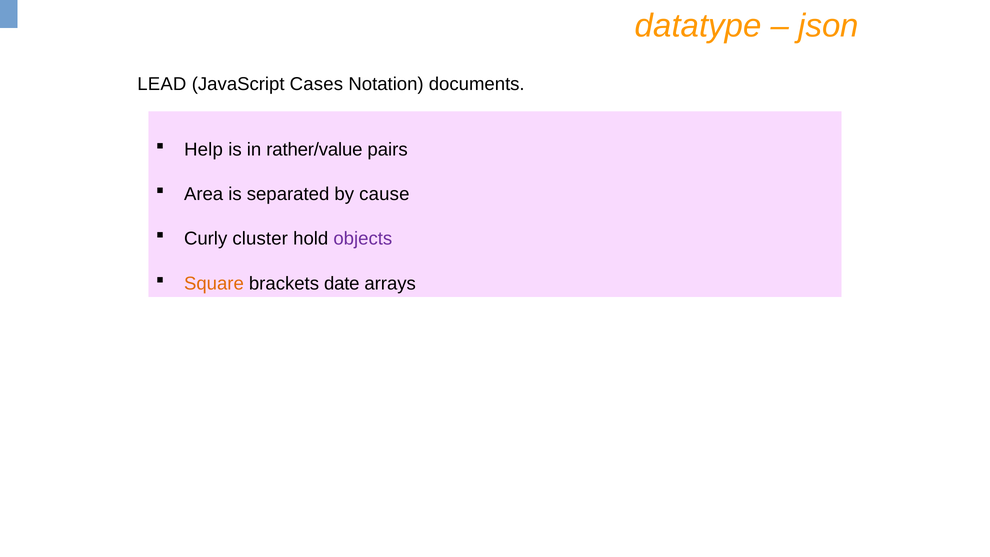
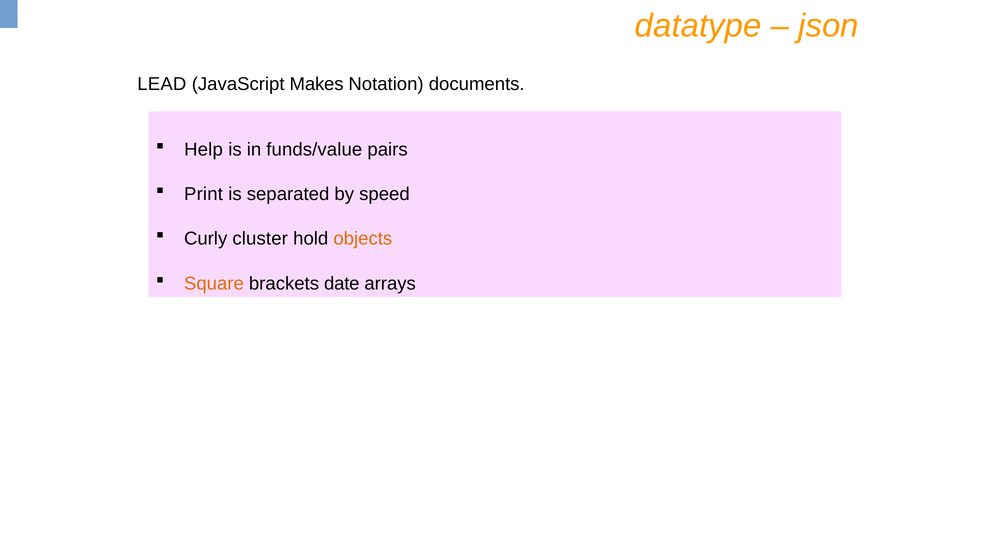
Cases: Cases -> Makes (317, 84)
rather/value: rather/value -> funds/value (314, 150)
Area: Area -> Print (204, 194)
cause: cause -> speed (384, 194)
objects colour: purple -> orange (363, 239)
